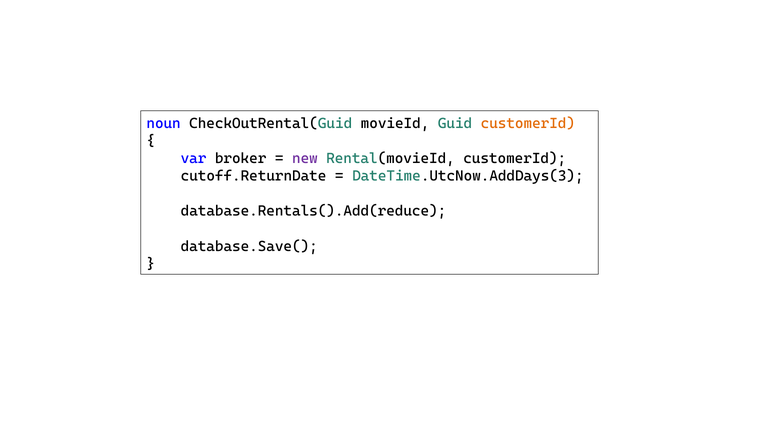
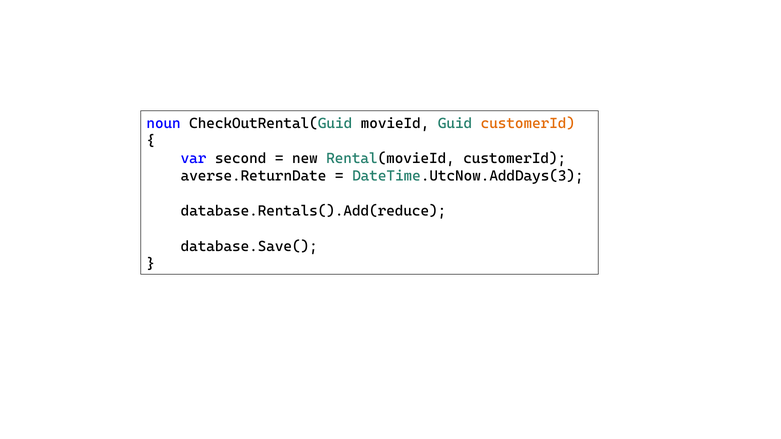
broker: broker -> second (241, 159)
new colour: purple -> black (305, 159)
cutoff.ReturnDate: cutoff.ReturnDate -> averse.ReturnDate (254, 176)
